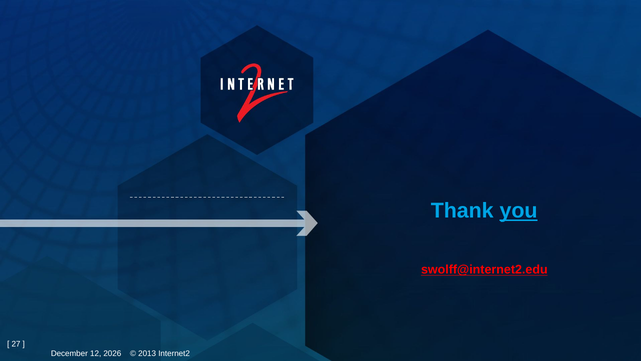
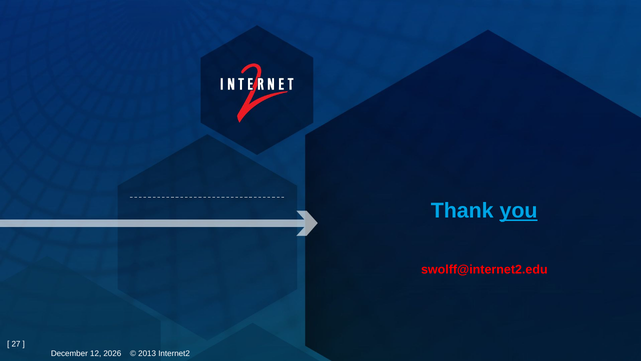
swolff@internet2.edu underline: present -> none (484, 269)
